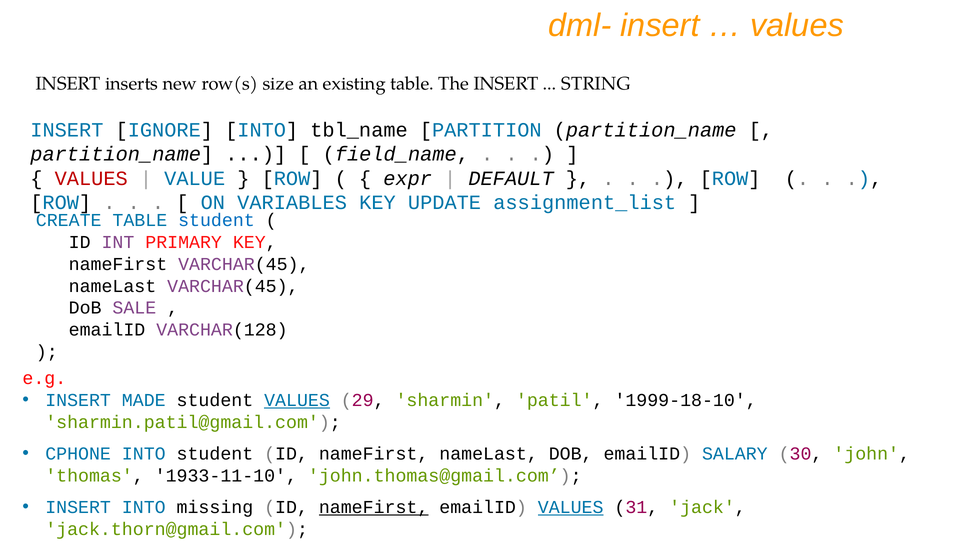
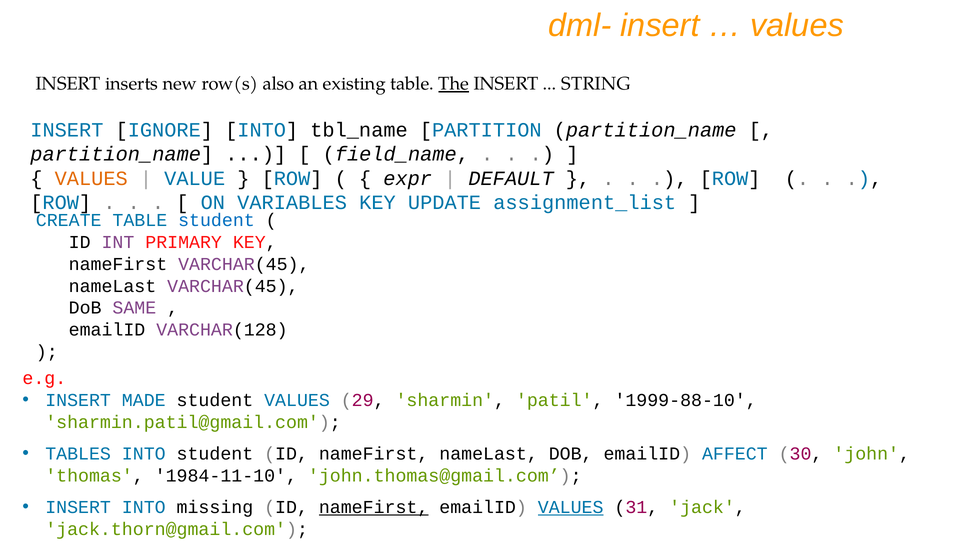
size: size -> also (278, 84)
The underline: none -> present (454, 84)
VALUES colour: red -> orange (91, 179)
SALE: SALE -> SAME (134, 308)
VALUES underline: present -> none (297, 400)
1999-18-10: 1999-18-10 -> 1999-88-10 (686, 400)
CPHONE: CPHONE -> TABLES (78, 454)
SALARY: SALARY -> AFFECT (735, 454)
1933-11-10: 1933-11-10 -> 1984-11-10 (226, 476)
